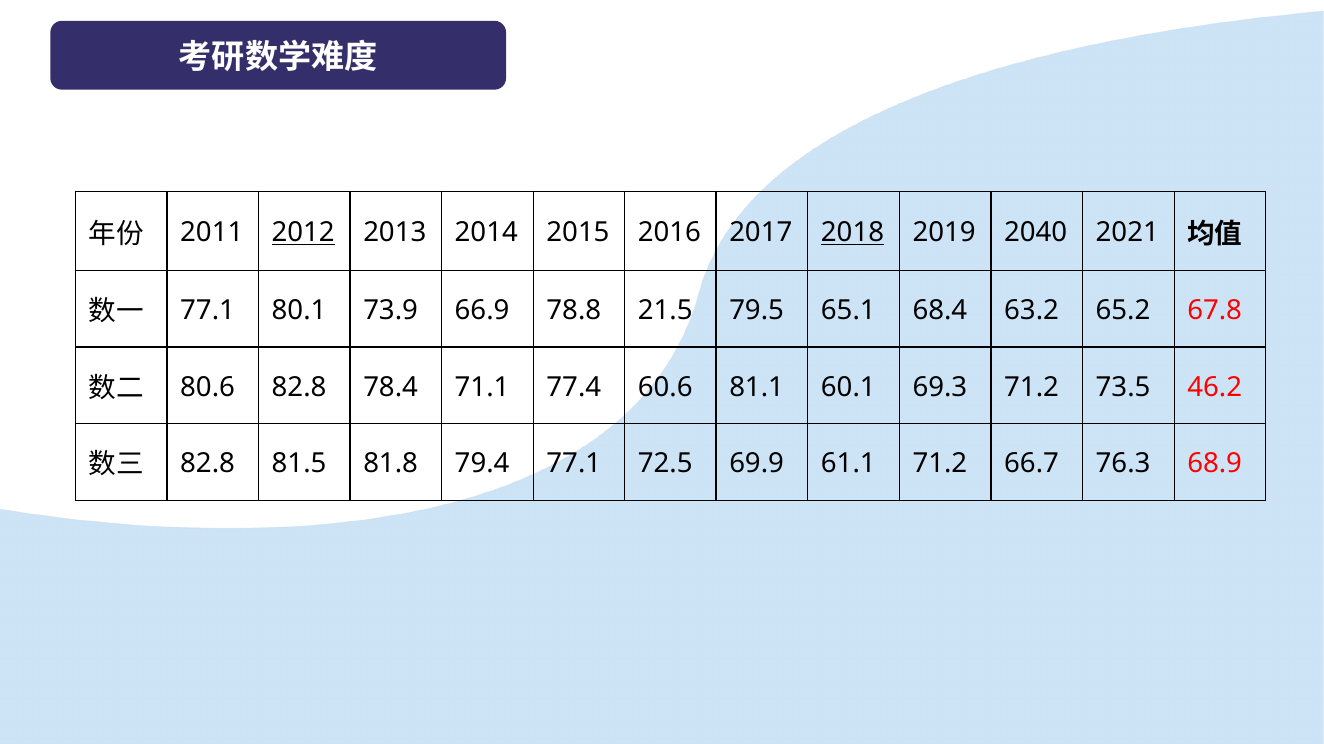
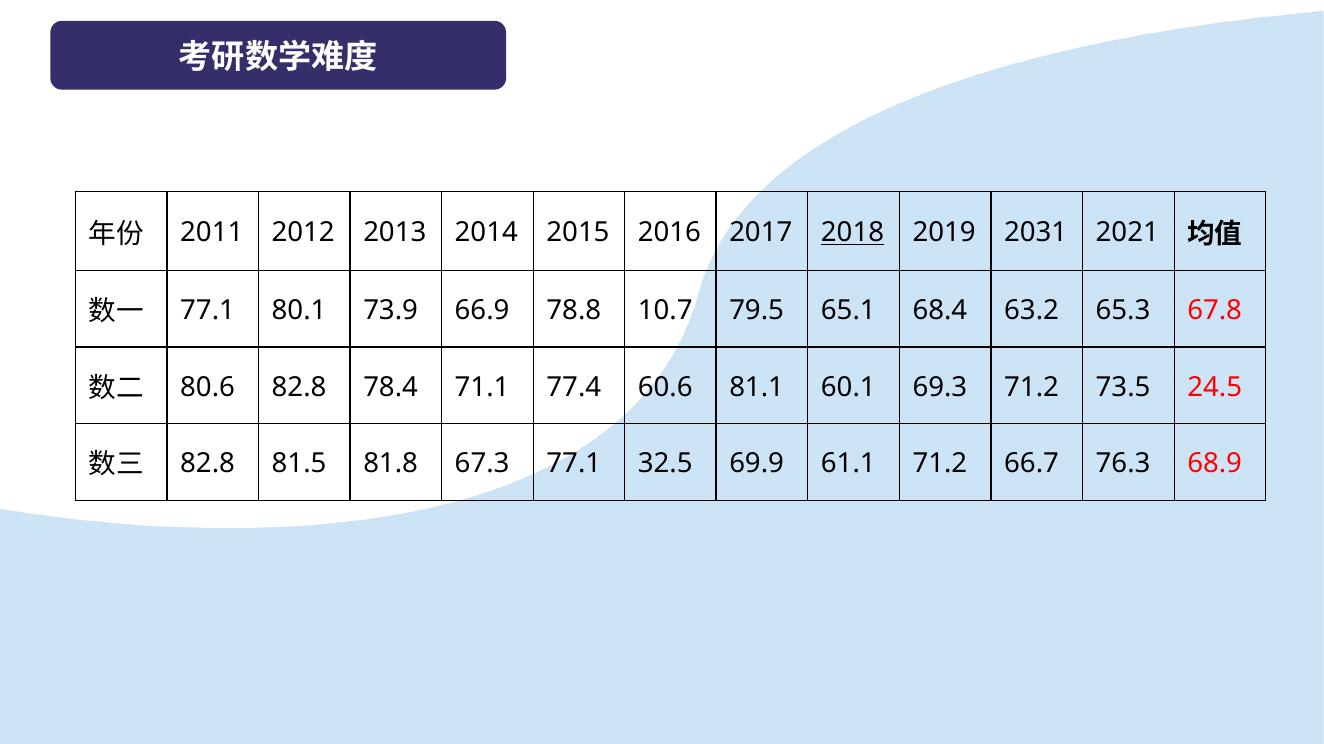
2012 underline: present -> none (303, 233)
2040: 2040 -> 2031 (1036, 233)
21.5: 21.5 -> 10.7 (665, 311)
65.2: 65.2 -> 65.3 (1123, 311)
46.2: 46.2 -> 24.5 (1215, 387)
79.4: 79.4 -> 67.3 (482, 464)
72.5: 72.5 -> 32.5 (665, 464)
